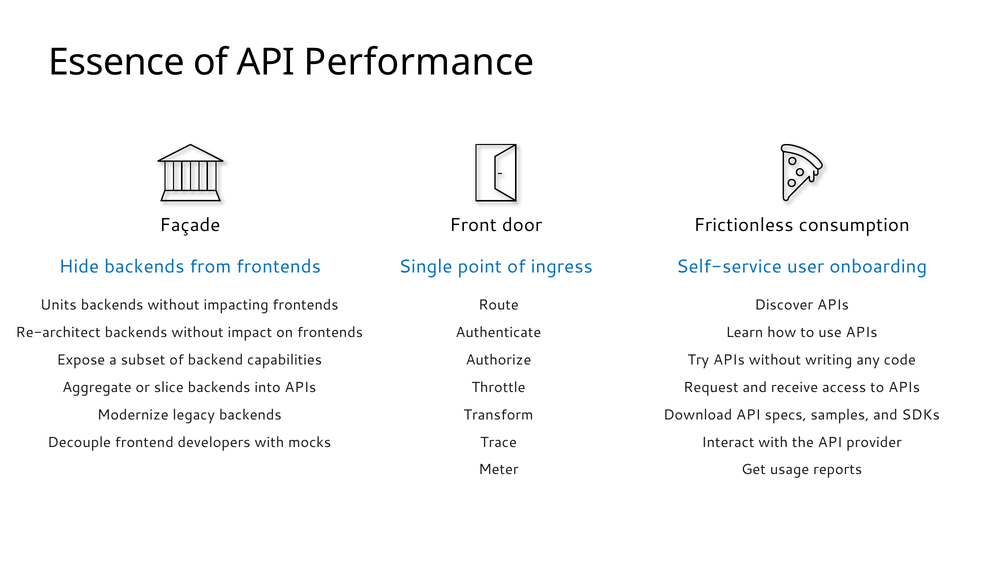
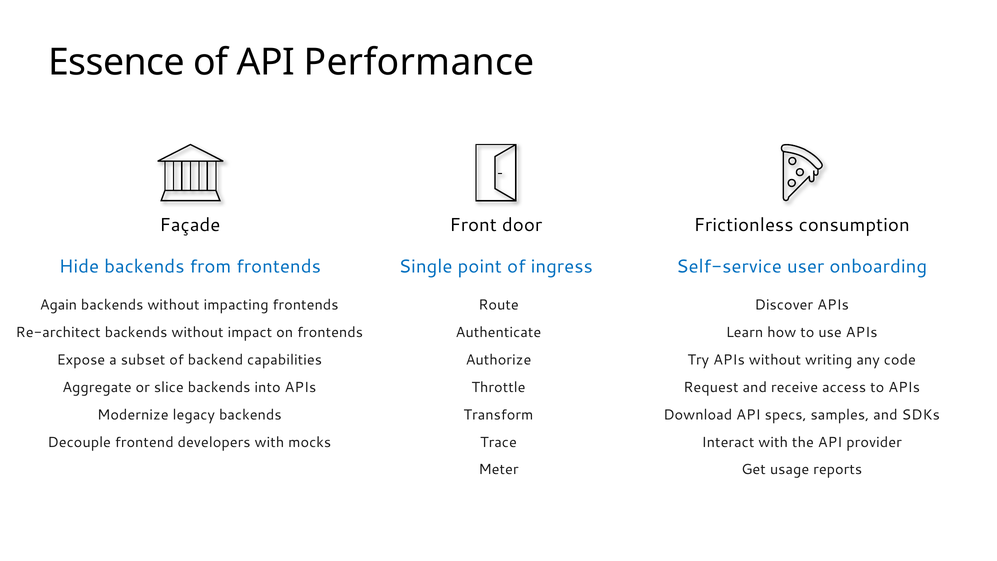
Units: Units -> Again (58, 305)
